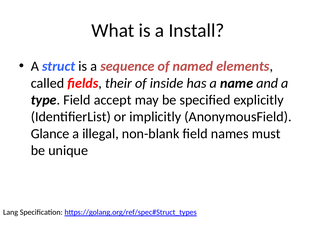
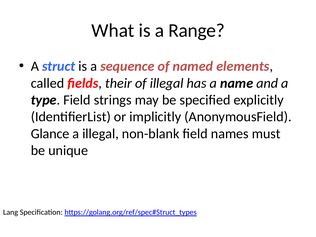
Install: Install -> Range (197, 31)
of inside: inside -> illegal (167, 83)
accept: accept -> strings (113, 100)
